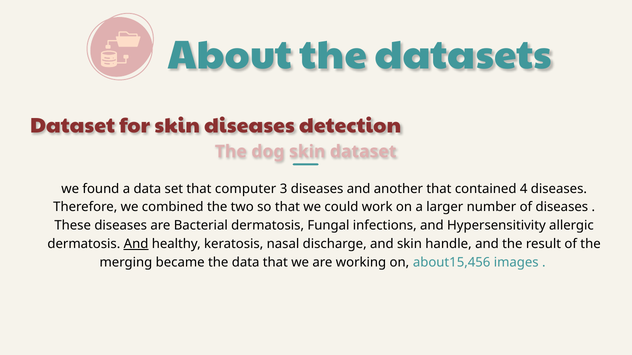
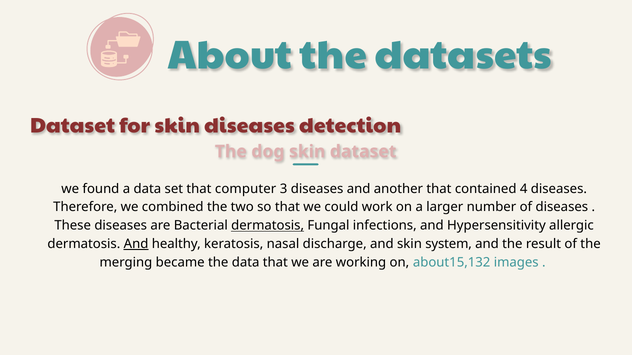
dermatosis underline: none -> present (268, 226)
handle: handle -> system (449, 244)
about15,456: about15,456 -> about15,132 (452, 263)
